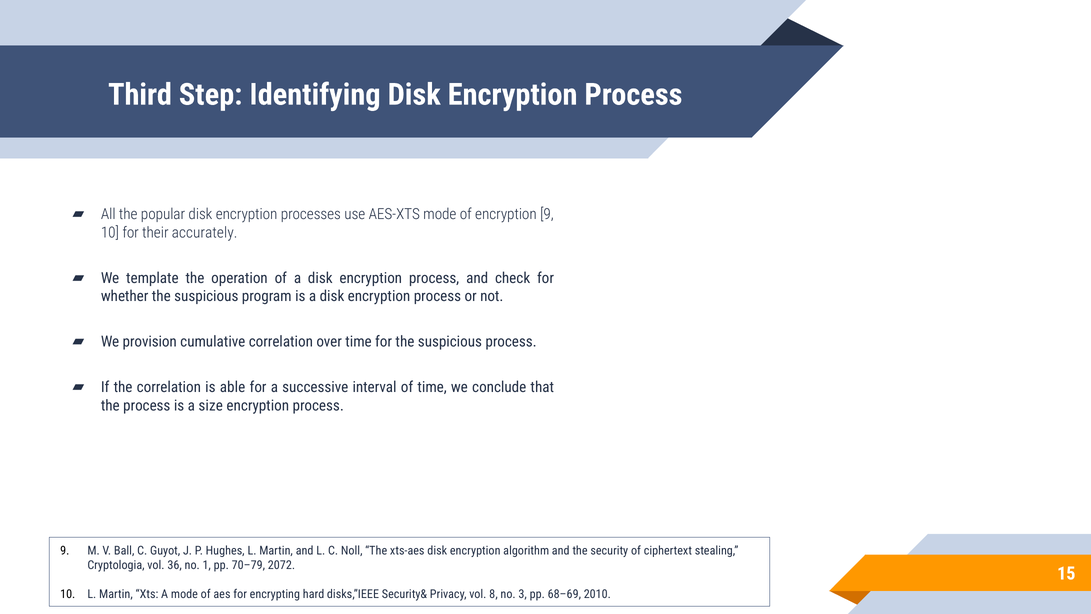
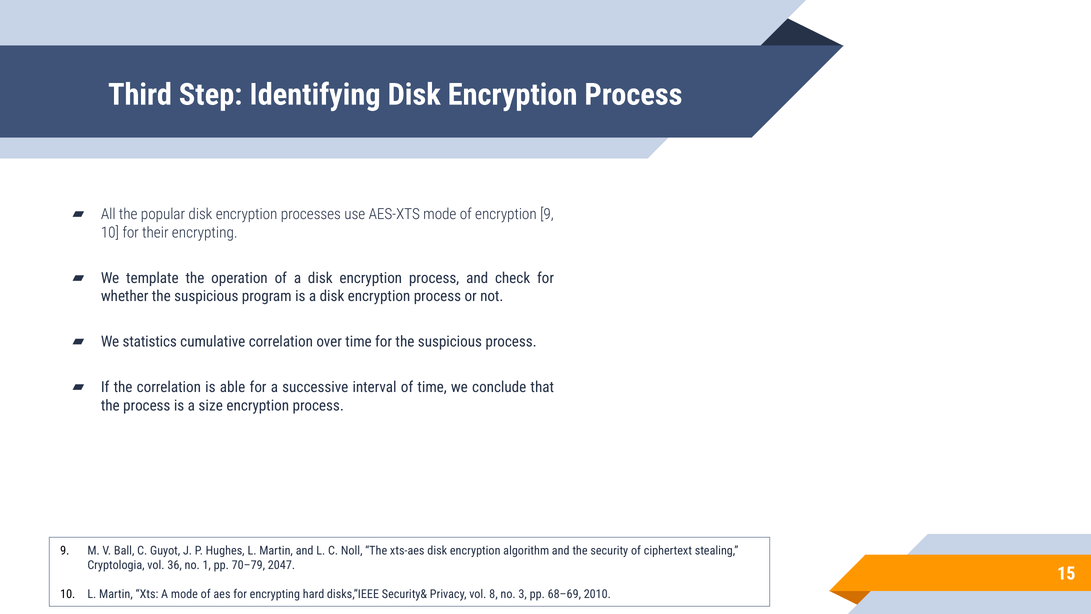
their accurately: accurately -> encrypting (205, 233)
provision: provision -> statistics (150, 342)
2072: 2072 -> 2047 (281, 565)
